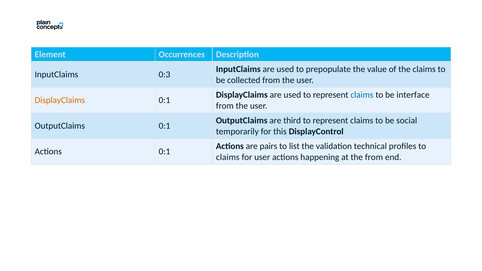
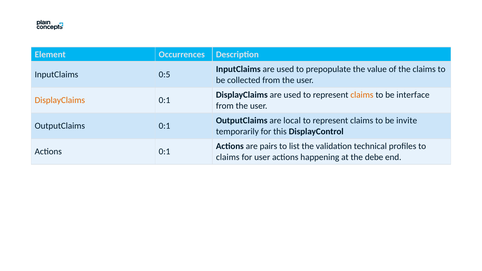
0:3: 0:3 -> 0:5 (165, 75)
claims colour: blue -> orange (362, 95)
third: third -> local (292, 120)
social: social -> invite (407, 120)
the from: from -> debe (374, 157)
